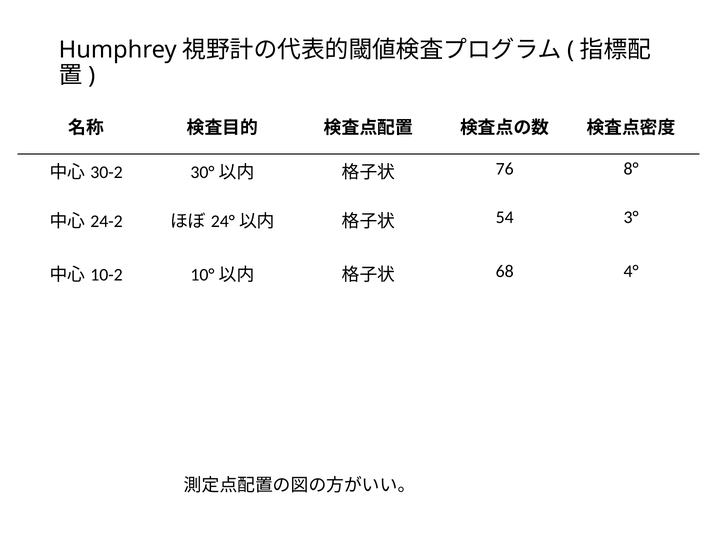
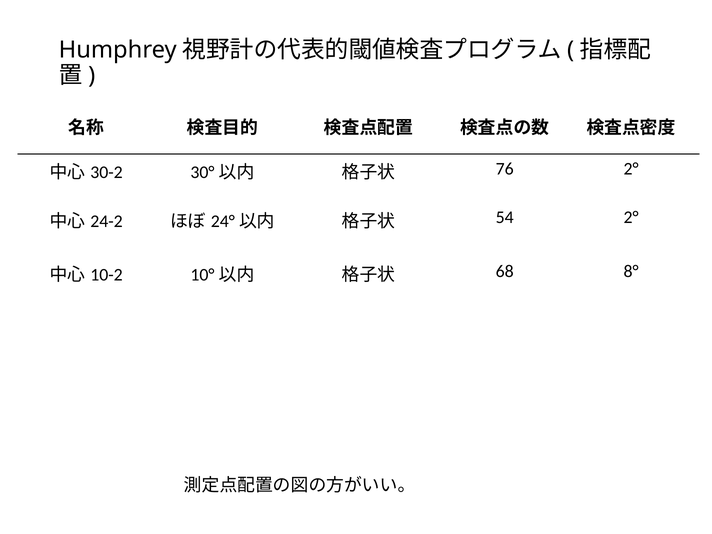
76 8°: 8° -> 2° (631, 169)
54 3°: 3° -> 2° (631, 218)
4°: 4° -> 8° (631, 271)
